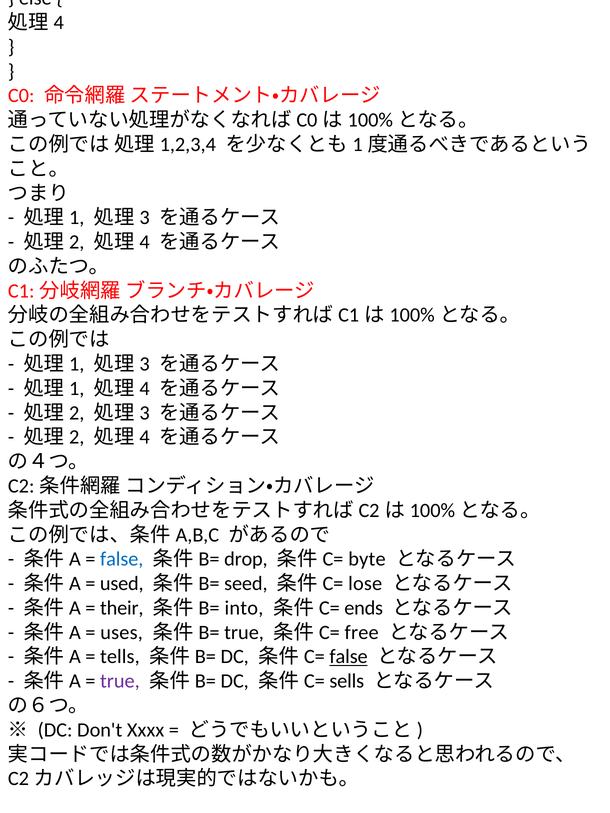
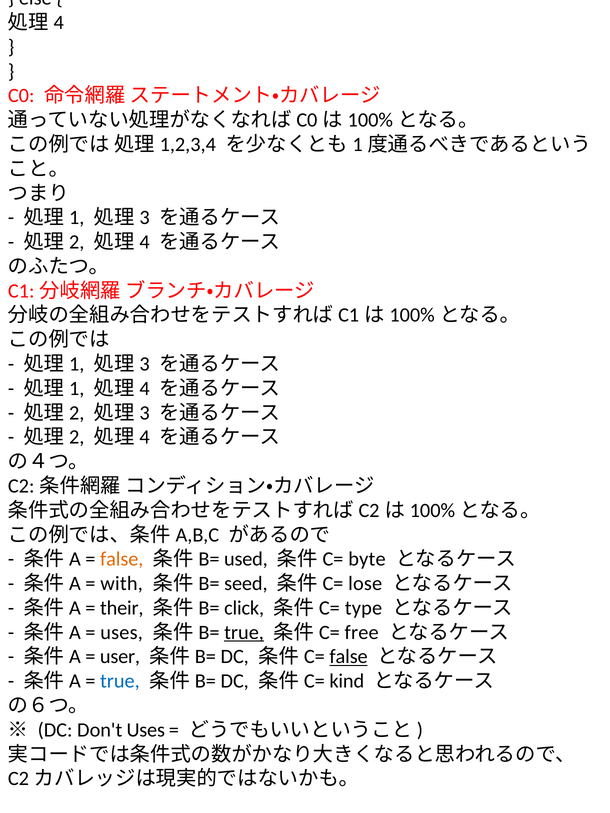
false colour: blue -> orange (122, 559)
drop: drop -> used (246, 559)
used: used -> with (122, 584)
into: into -> click (244, 608)
ends: ends -> type (363, 608)
true underline: none -> present (244, 633)
tells: tells -> user (120, 657)
true colour: purple -> blue (120, 681)
sells: sells -> kind (347, 681)
Don't Xxxx: Xxxx -> Uses (146, 730)
